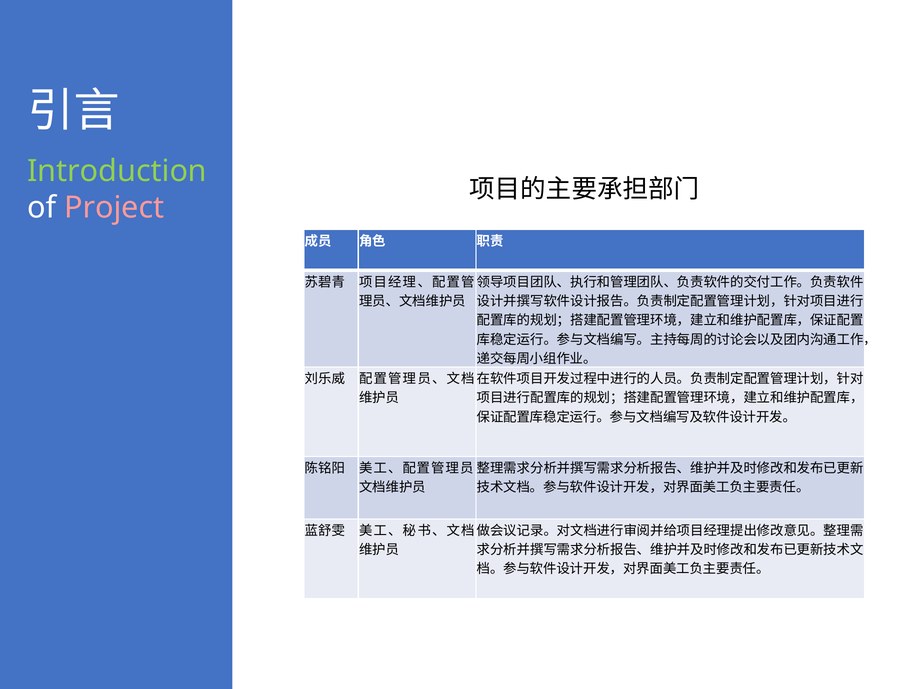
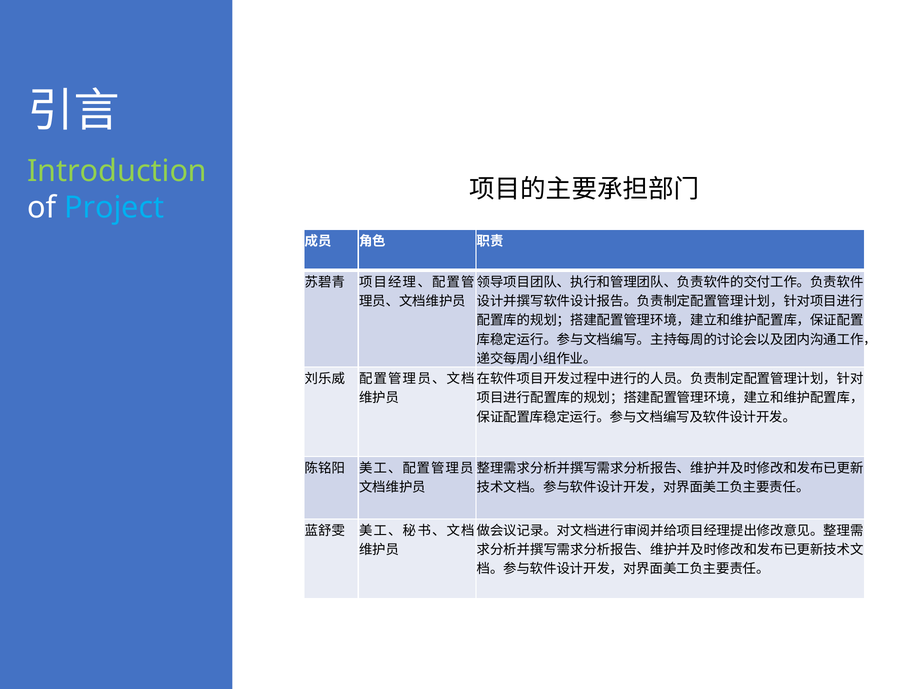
Project colour: pink -> light blue (114, 208)
